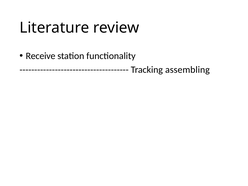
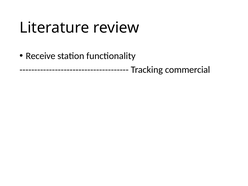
assembling: assembling -> commercial (188, 70)
